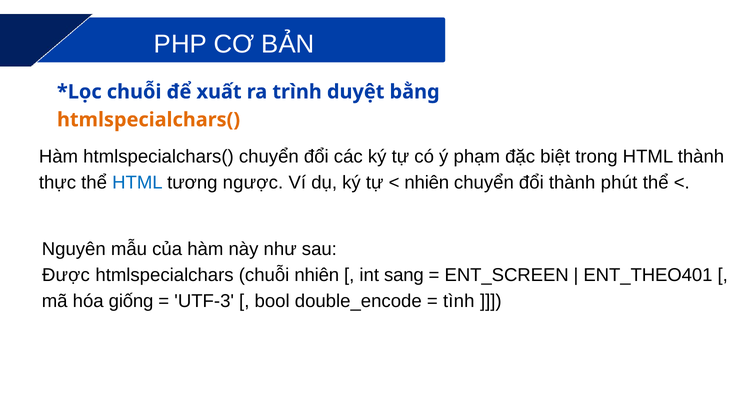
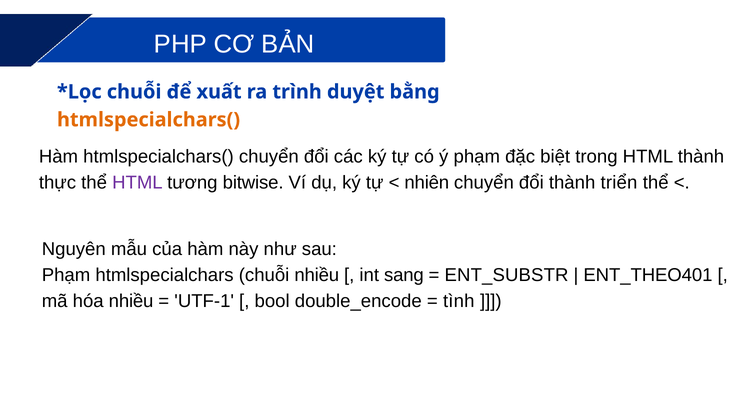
HTML colour: blue -> purple (137, 183)
ngược: ngược -> bitwise (253, 183)
phút: phút -> triển (619, 183)
Được: Được -> Phạm (66, 275)
chuỗi nhiên: nhiên -> nhiều (317, 275)
ENT_SCREEN: ENT_SCREEN -> ENT_SUBSTR (507, 275)
hóa giống: giống -> nhiều (131, 301)
UTF-3: UTF-3 -> UTF-1 (204, 301)
